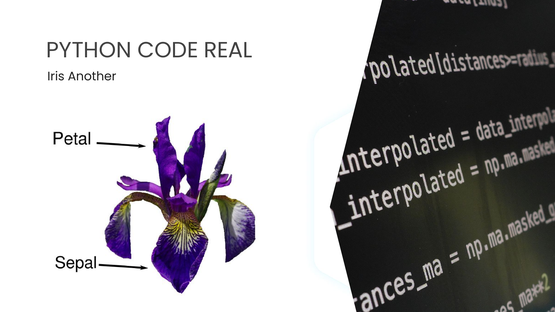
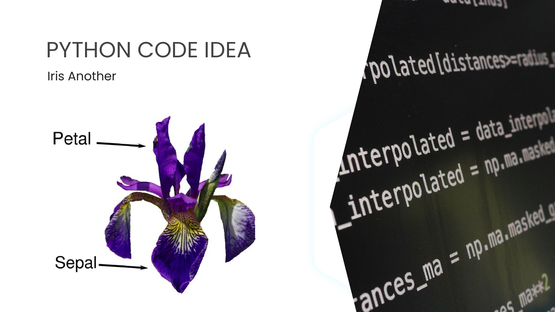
REAL: REAL -> IDEA (228, 50)
